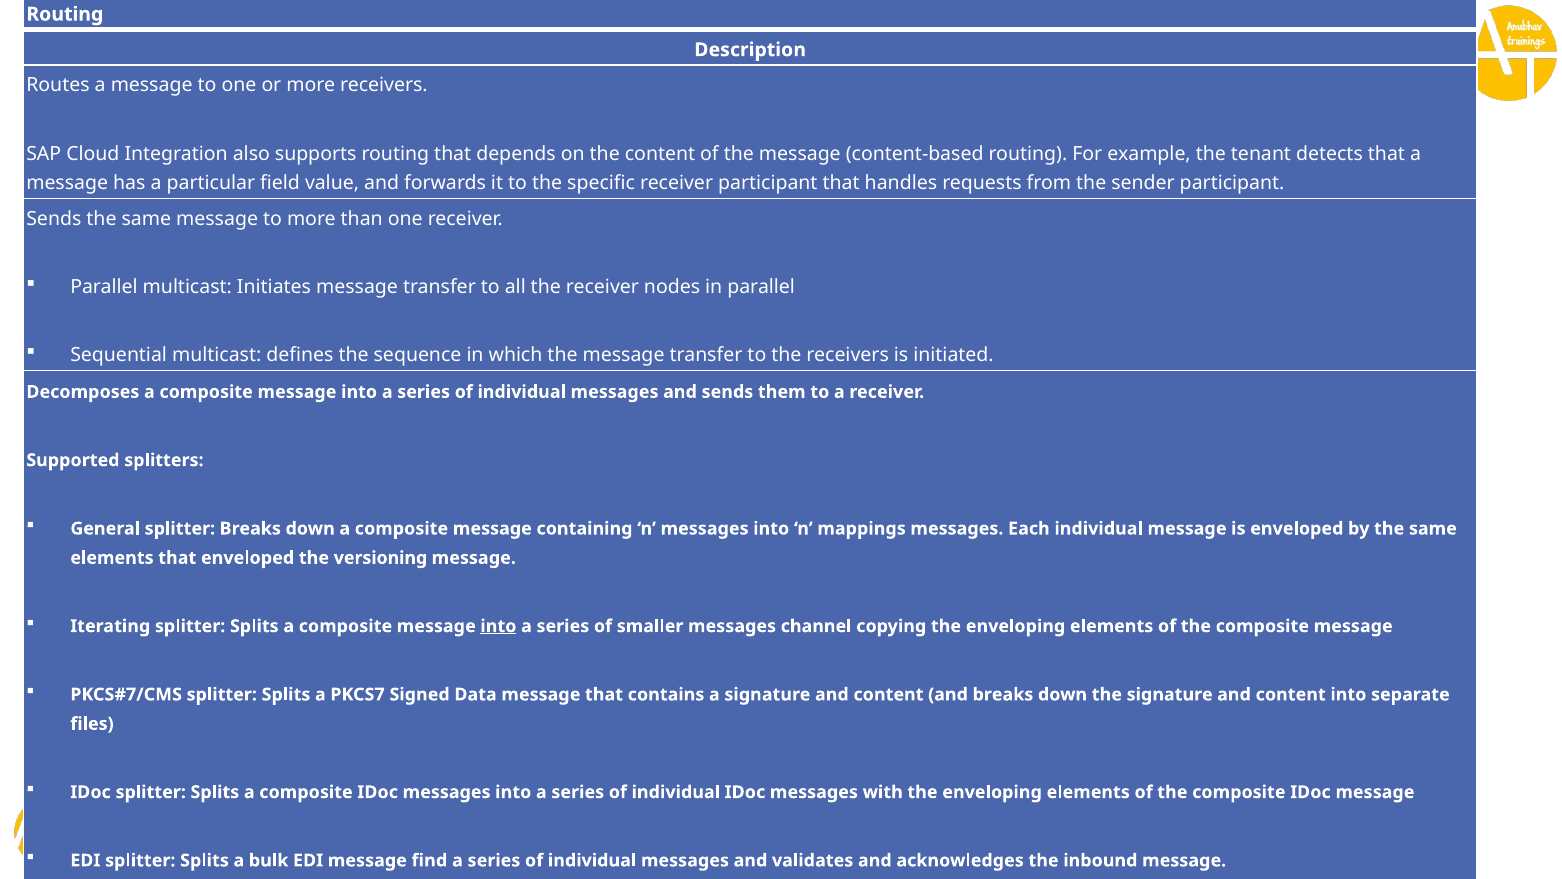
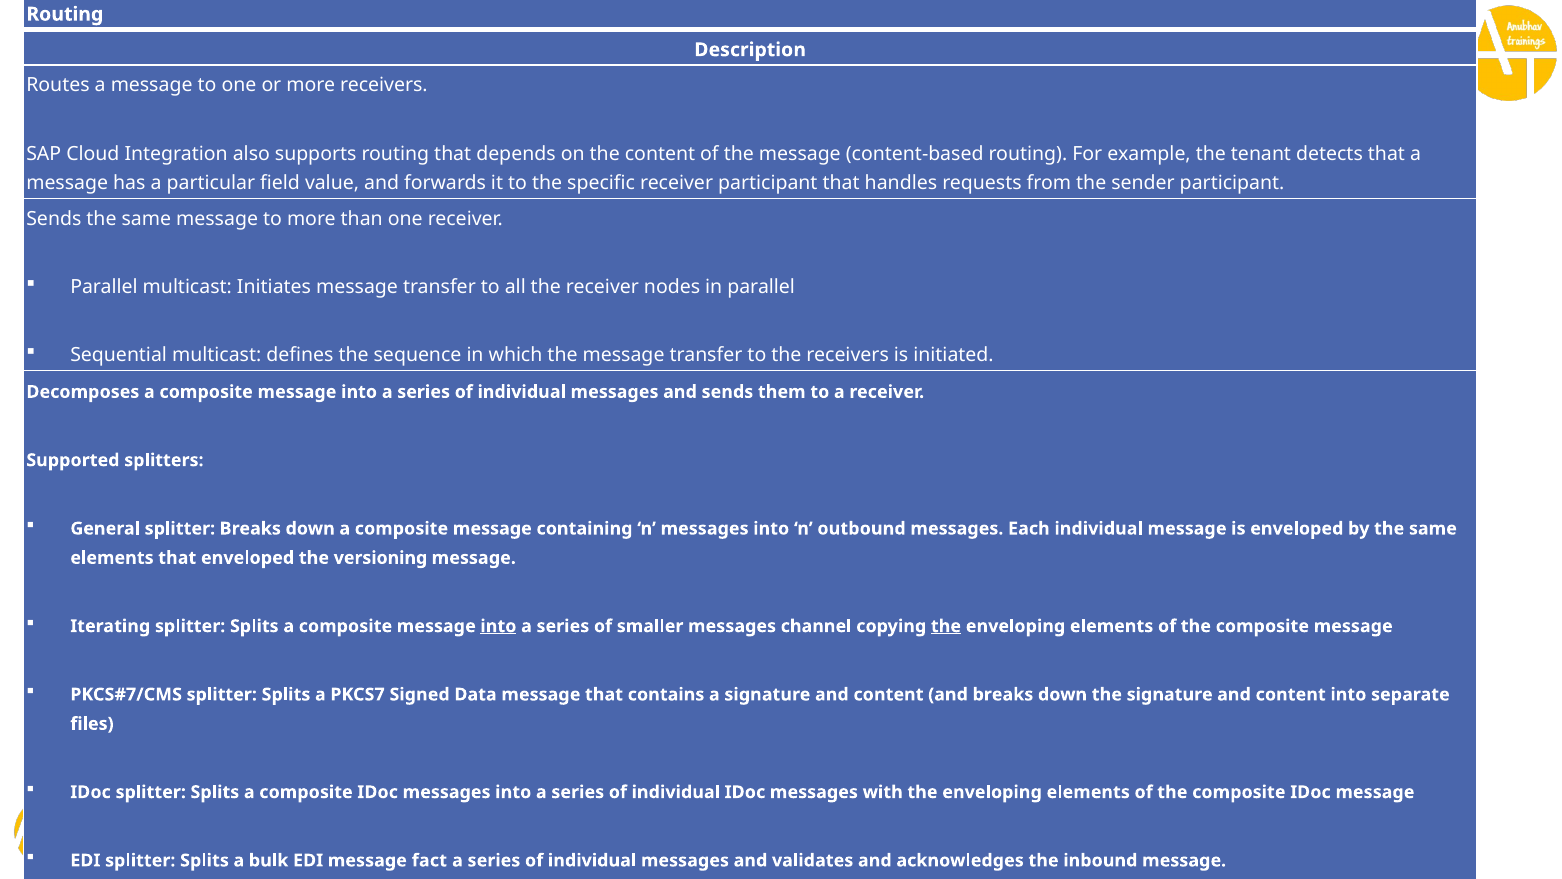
mappings: mappings -> outbound (862, 528)
the underline: none -> present (946, 626)
find: find -> fact (429, 860)
